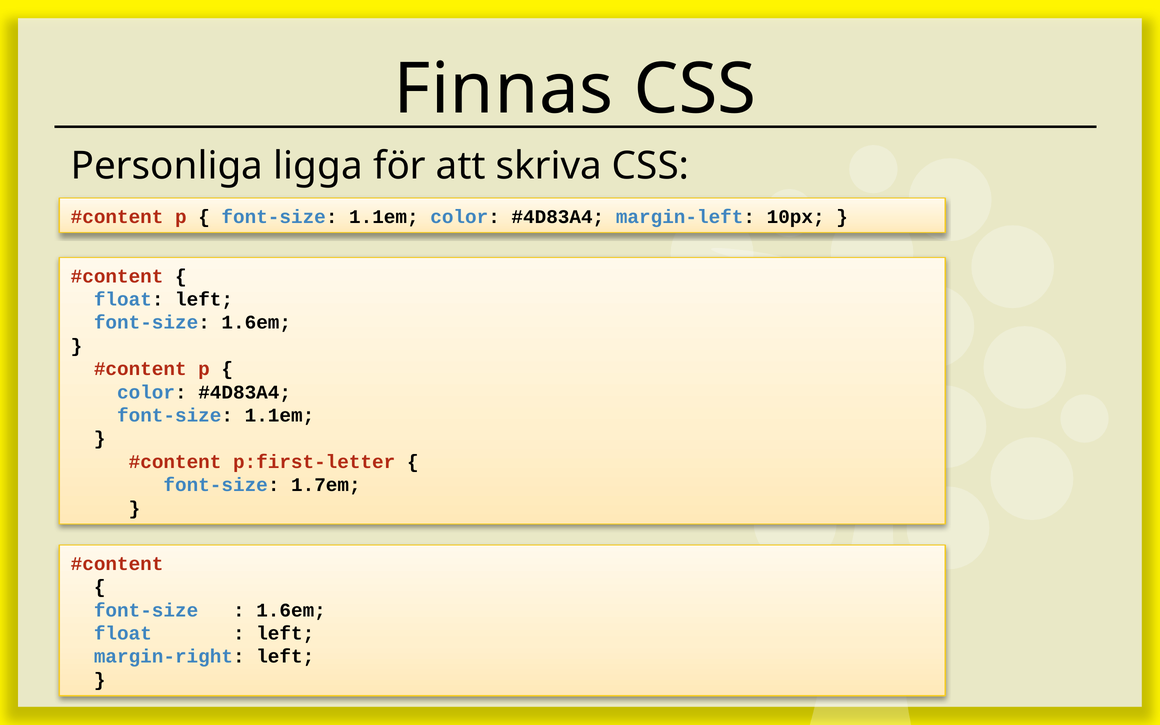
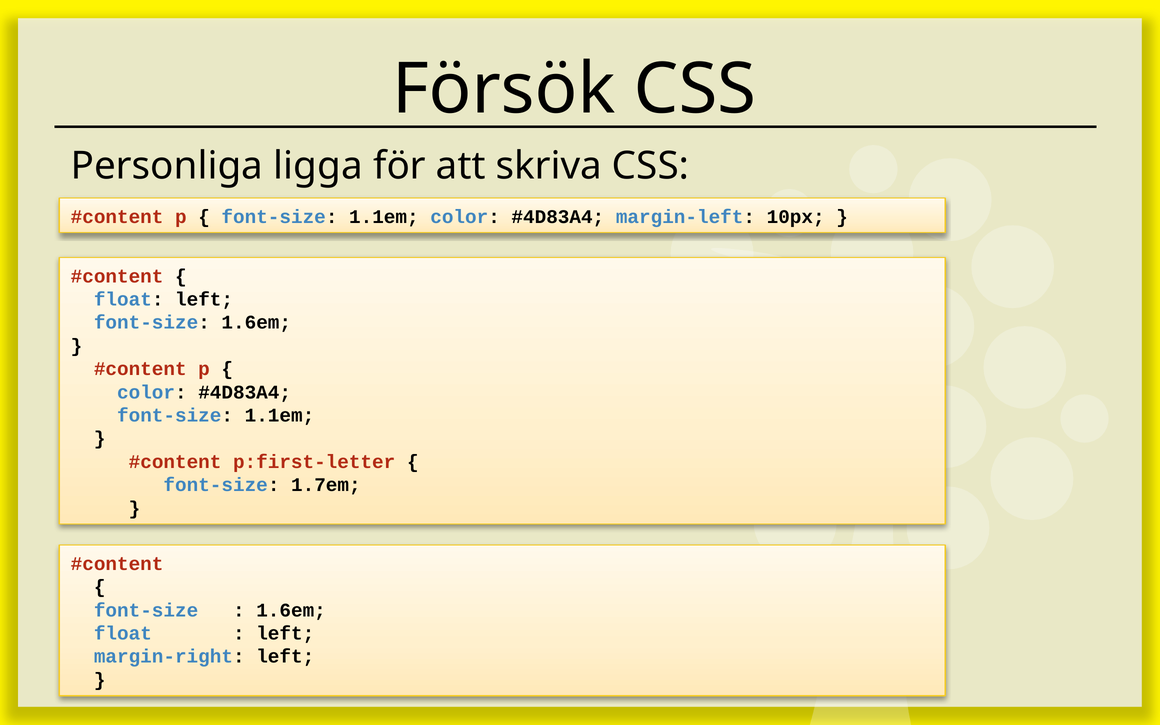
Finnas: Finnas -> Försök (504, 89)
